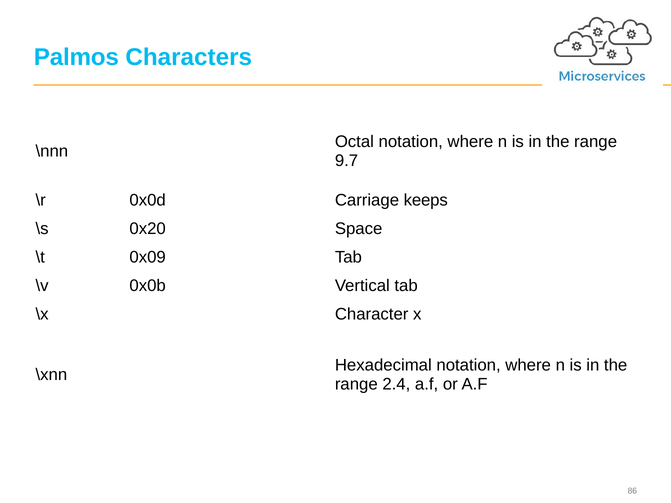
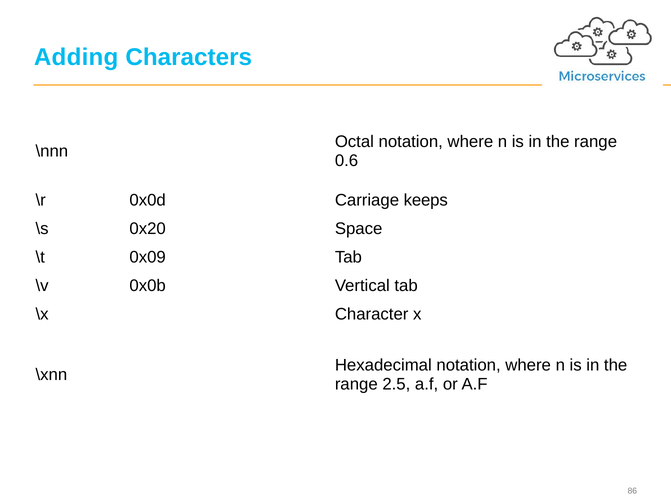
Palmos: Palmos -> Adding (76, 57)
9.7: 9.7 -> 0.6 (347, 161)
2.4: 2.4 -> 2.5 (396, 384)
